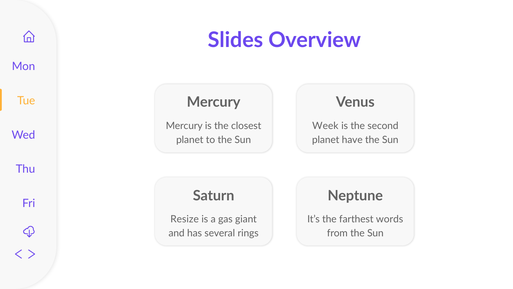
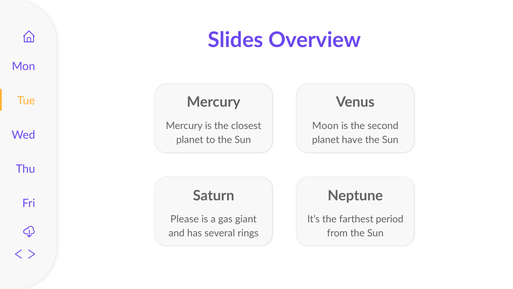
Week: Week -> Moon (325, 126)
Resize: Resize -> Please (185, 219)
words: words -> period (390, 219)
